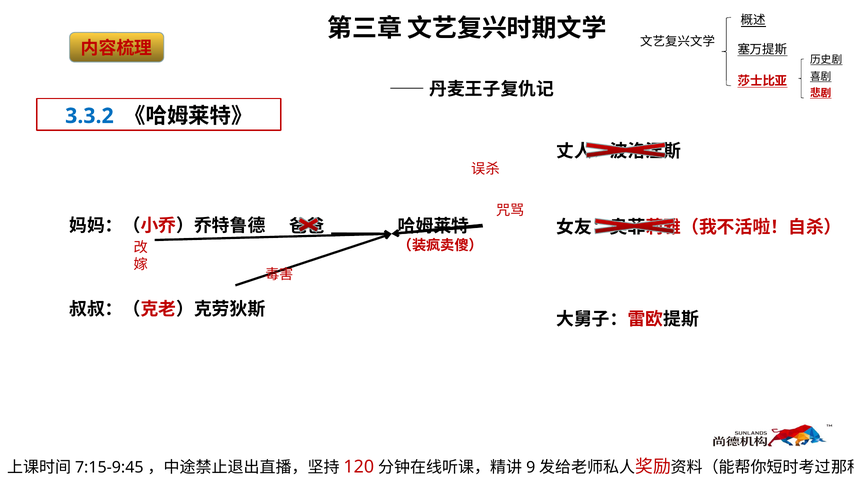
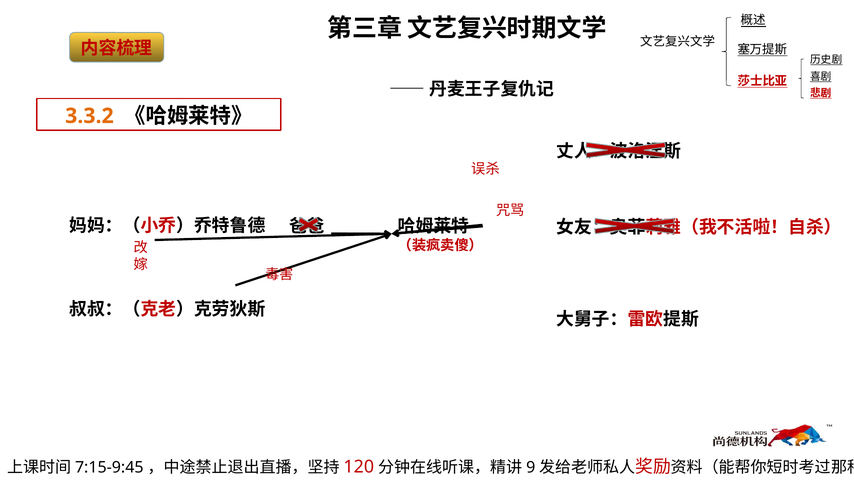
3.3.2 colour: blue -> orange (89, 116)
